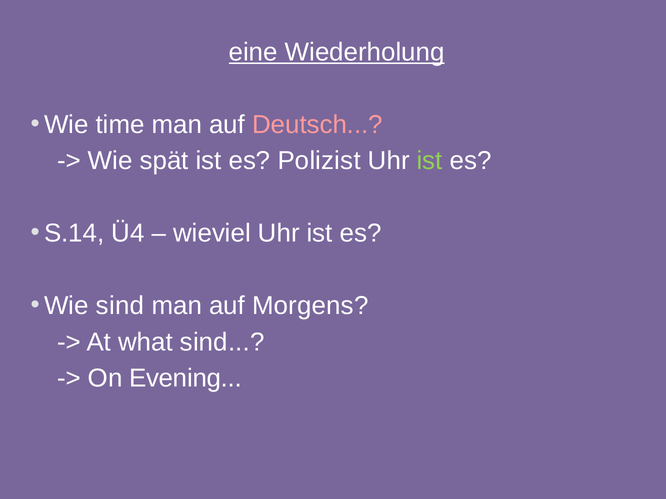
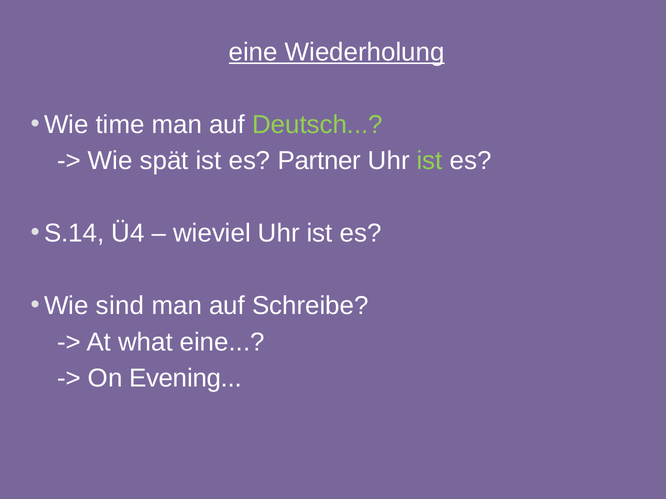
Deutsch colour: pink -> light green (318, 125)
Polizist: Polizist -> Partner (319, 161)
Morgens: Morgens -> Schreibe (310, 306)
what sind: sind -> eine (222, 342)
